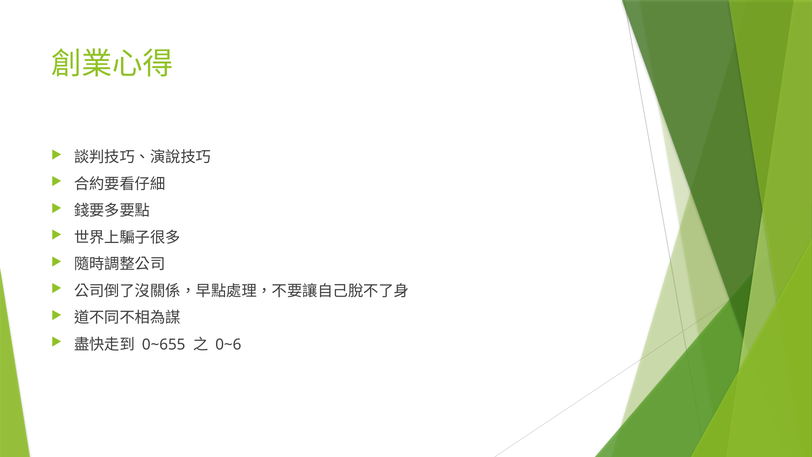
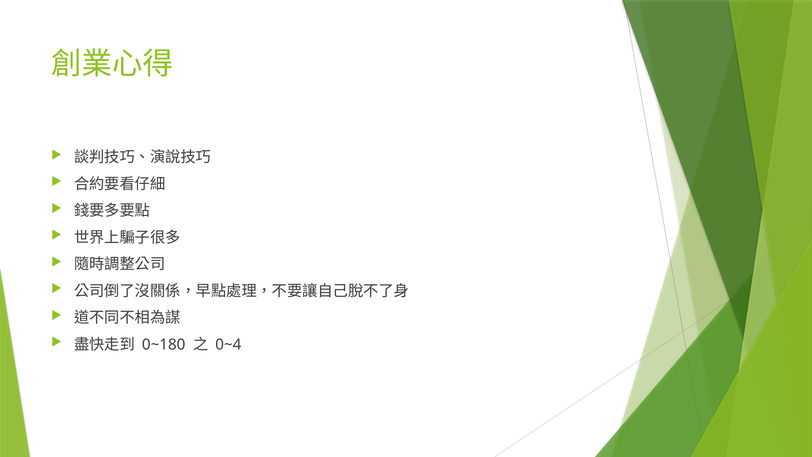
0~655: 0~655 -> 0~180 (164, 344)
0~6: 0~6 -> 0~4 (228, 344)
